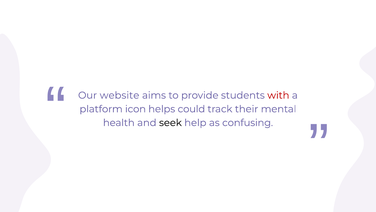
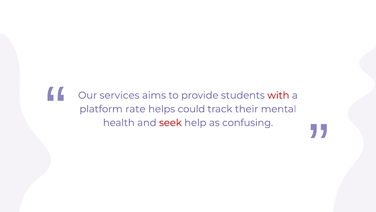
website: website -> services (120, 95)
icon: icon -> rate (135, 109)
seek colour: black -> red (170, 122)
